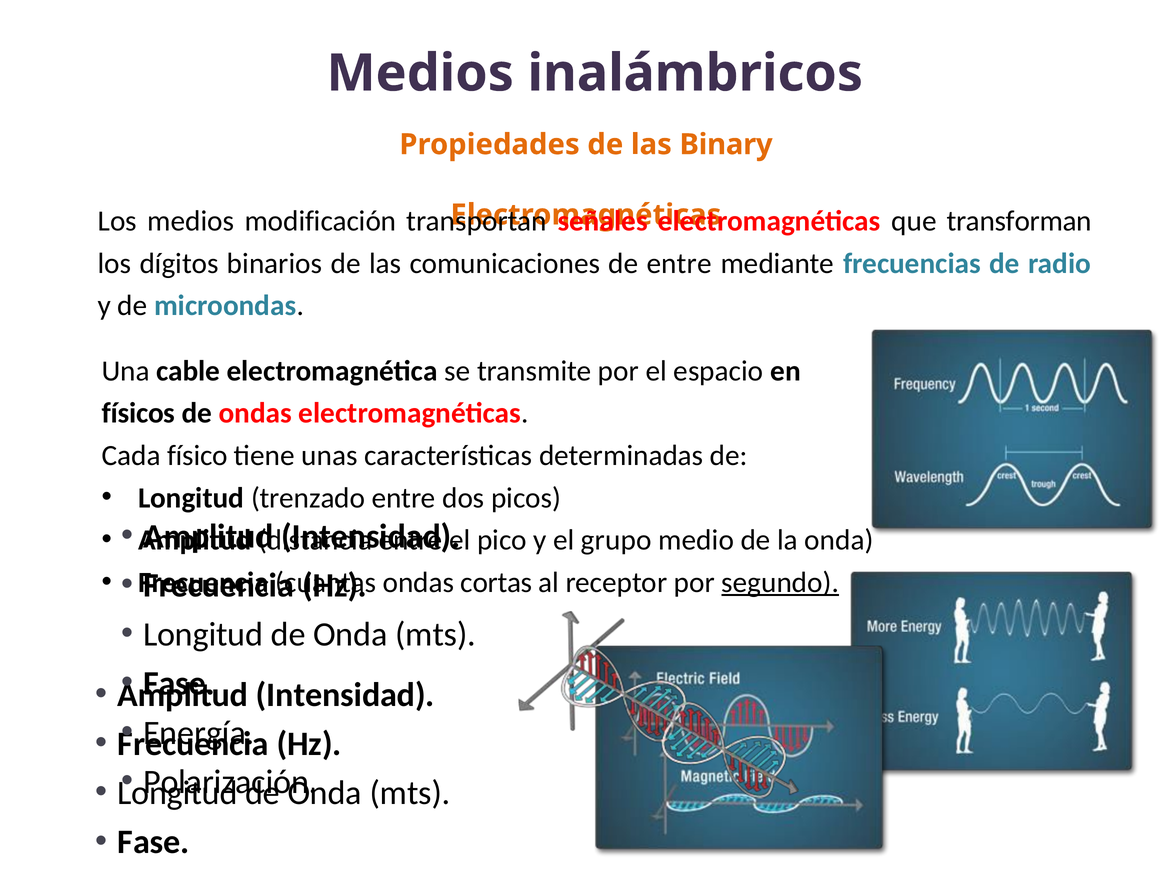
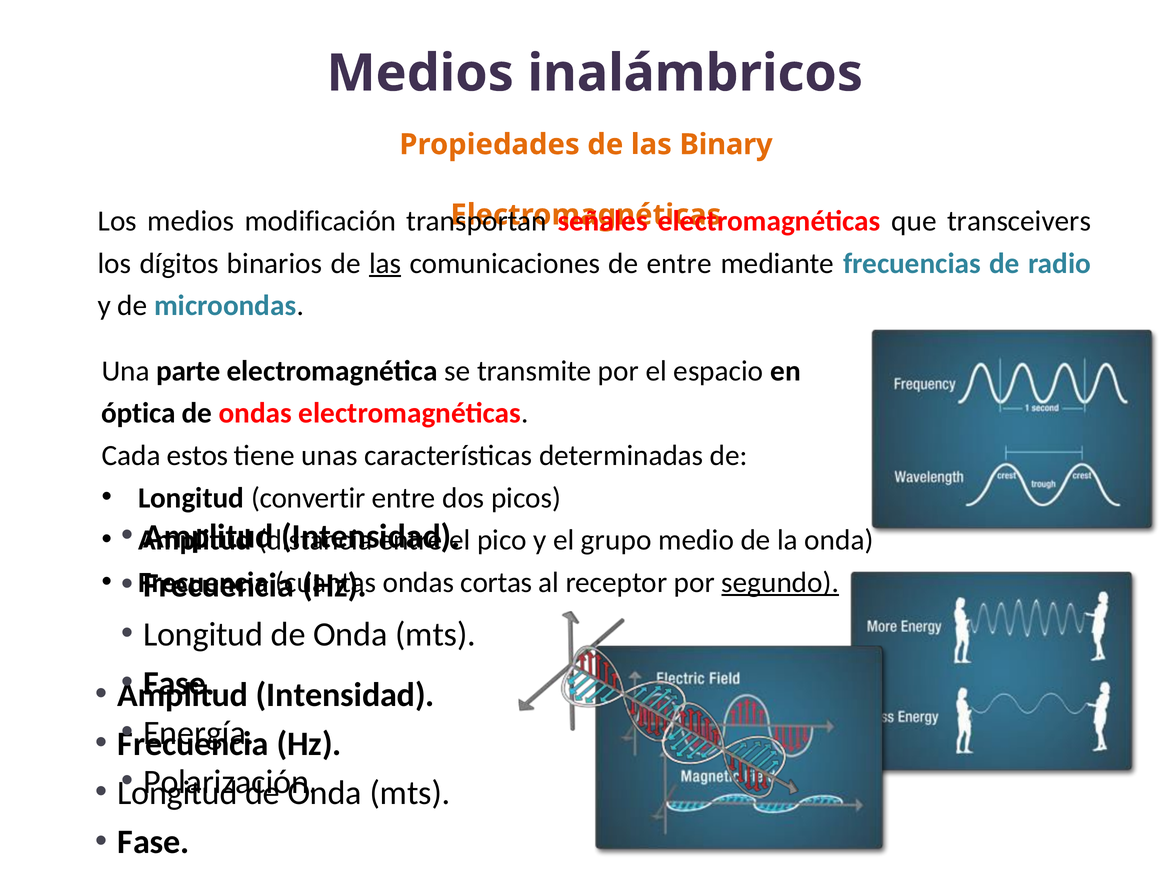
transforman: transforman -> transceivers (1019, 221)
las underline: none -> present (385, 263)
cable: cable -> parte (188, 371)
físicos: físicos -> óptica (138, 413)
físico: físico -> estos (198, 456)
trenzado: trenzado -> convertir (308, 498)
